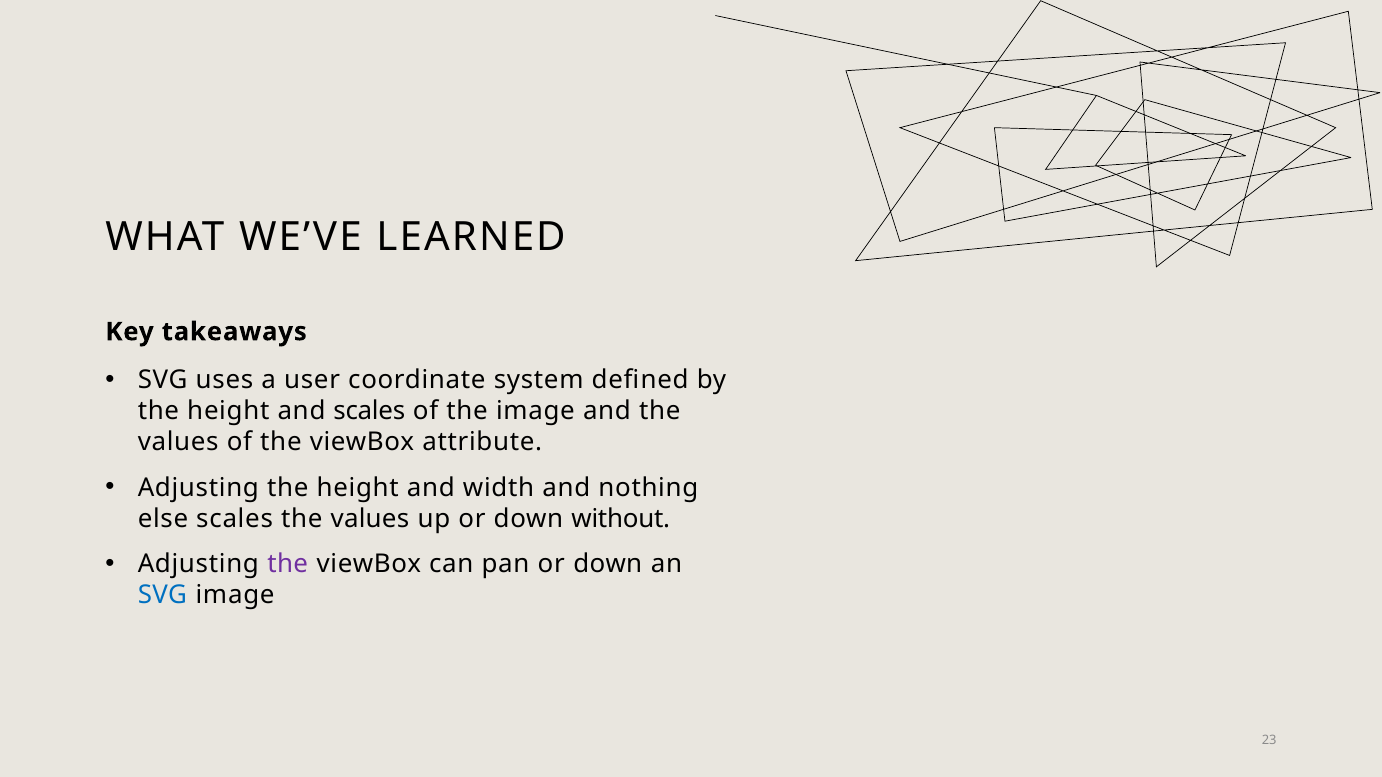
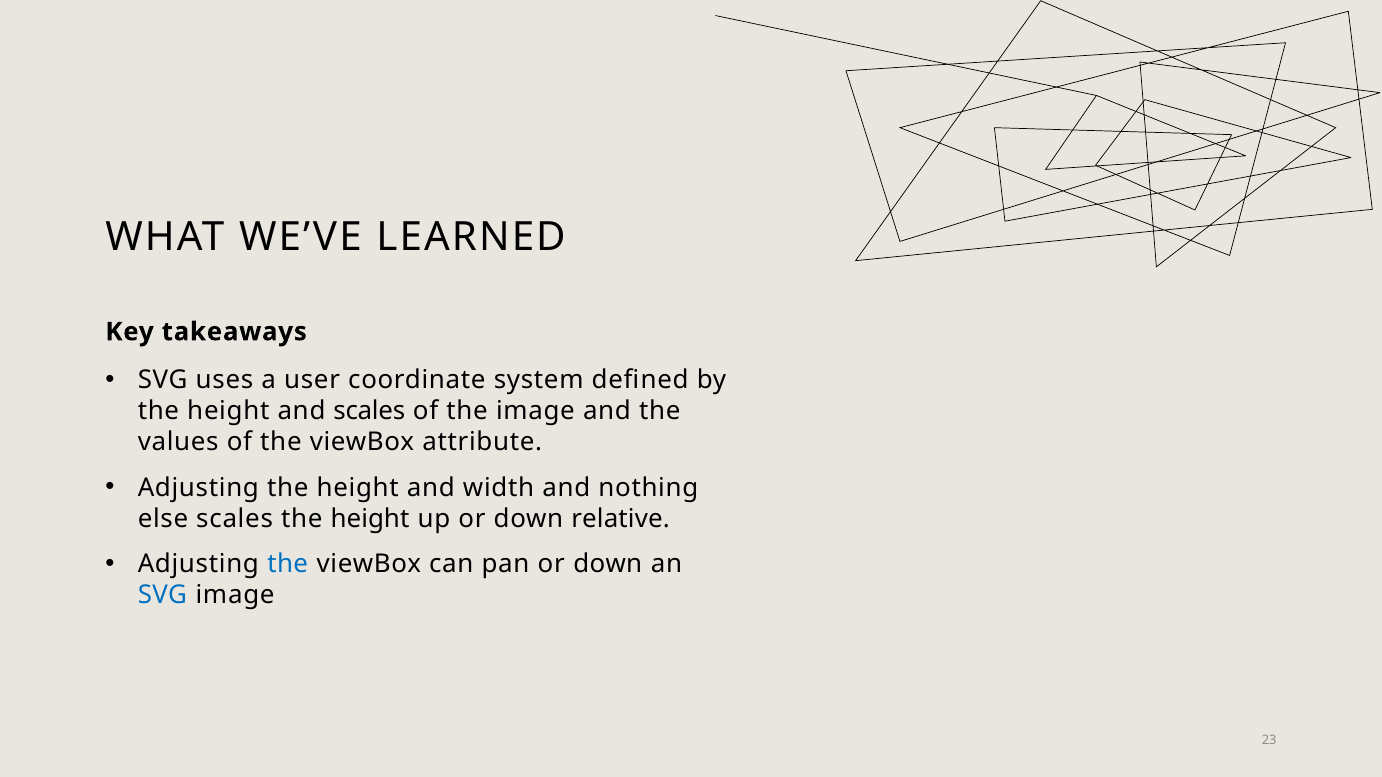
scales the values: values -> height (370, 519)
without: without -> relative (621, 519)
the colour: purple -> blue (288, 564)
